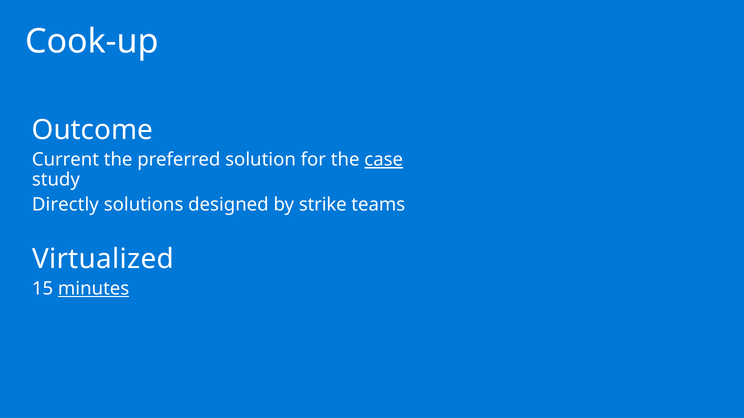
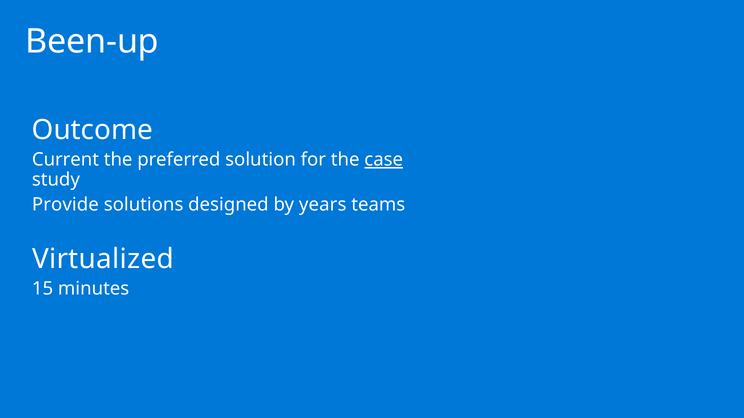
Cook-up: Cook-up -> Been-up (92, 41)
Directly: Directly -> Provide (65, 205)
strike: strike -> years (323, 205)
minutes underline: present -> none (94, 289)
